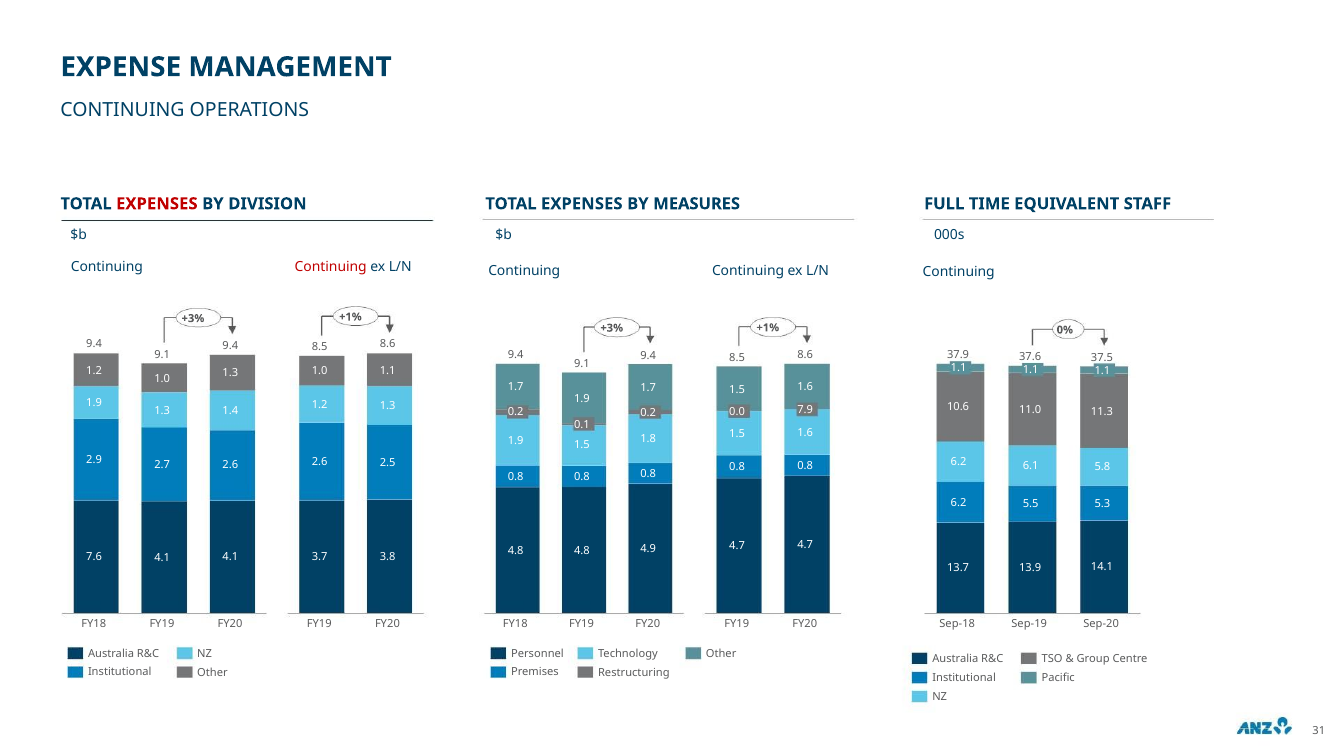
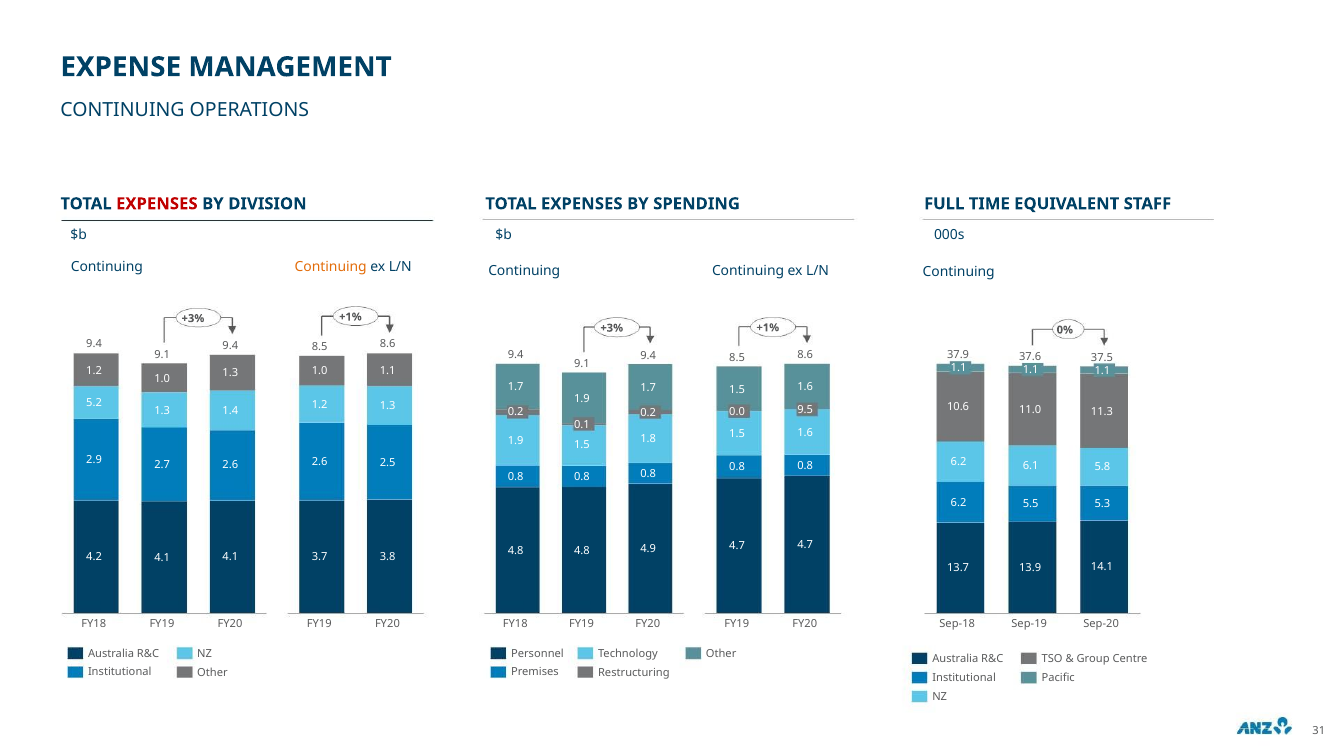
MEASURES: MEASURES -> SPENDING (697, 204)
Continuing colour: red -> orange (331, 267)
1.9: 1.9 -> 5.2 (94, 403)
7.9: 7.9 -> 9.5 (805, 410)
7.6: 7.6 -> 4.2 (94, 558)
